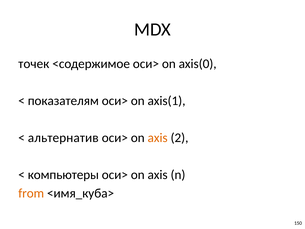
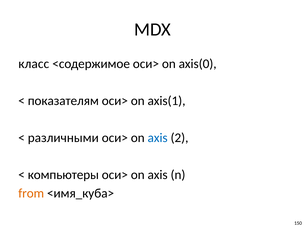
точек: точек -> класс (34, 64)
альтернатив: альтернатив -> различными (63, 138)
axis colour: orange -> blue (158, 138)
